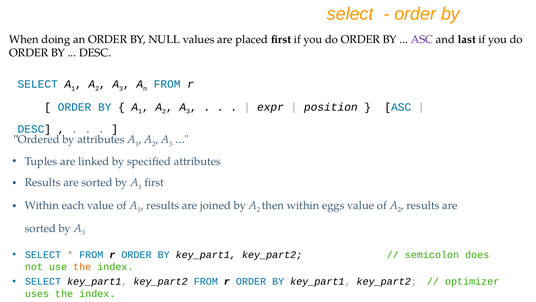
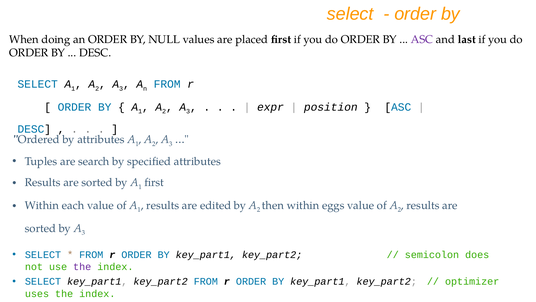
linked: linked -> search (94, 161)
joined: joined -> edited (216, 205)
the colour: orange -> purple (82, 266)
